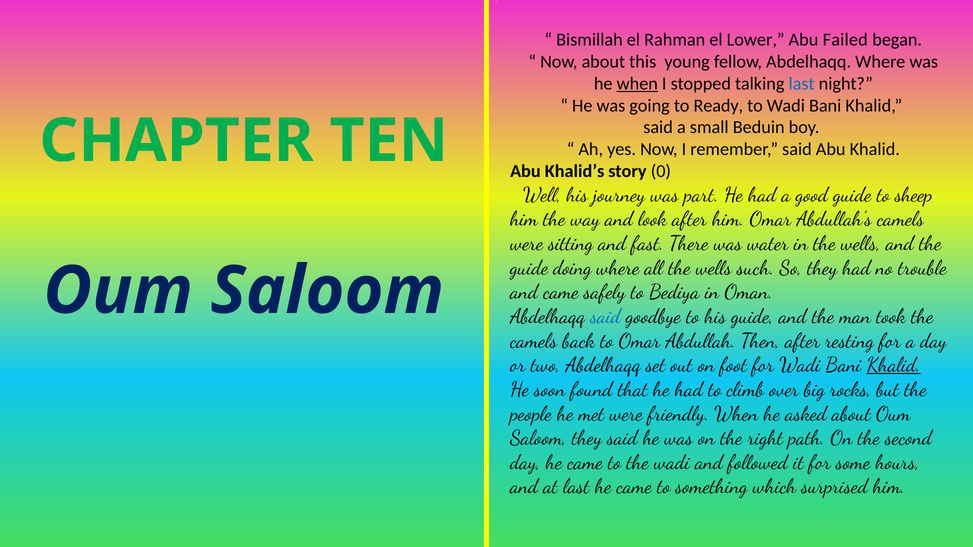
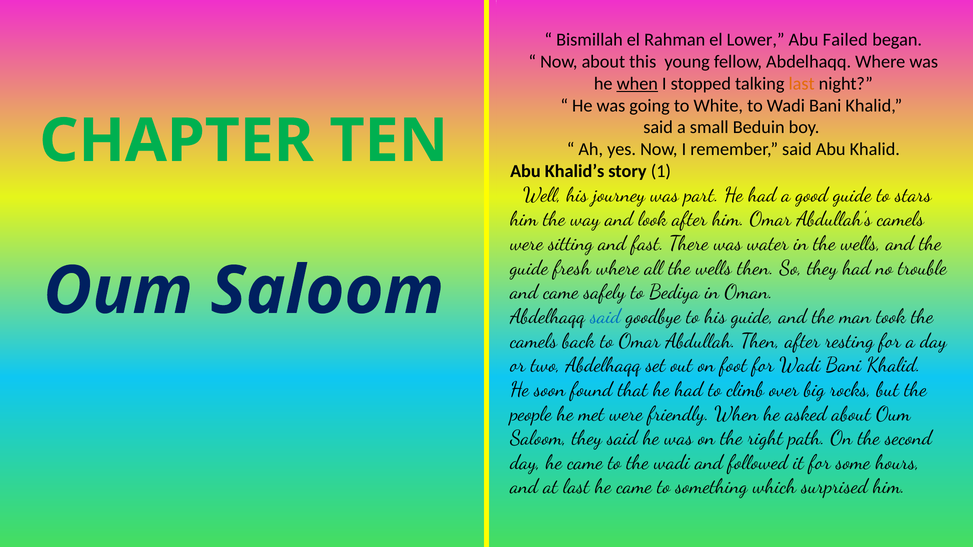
last colour: blue -> orange (802, 84)
Ready: Ready -> White (718, 106)
0: 0 -> 1 (661, 171)
sheep: sheep -> stars (913, 195)
doing: doing -> fresh (572, 268)
wells such: such -> then (756, 268)
Khalid underline: present -> none (894, 365)
